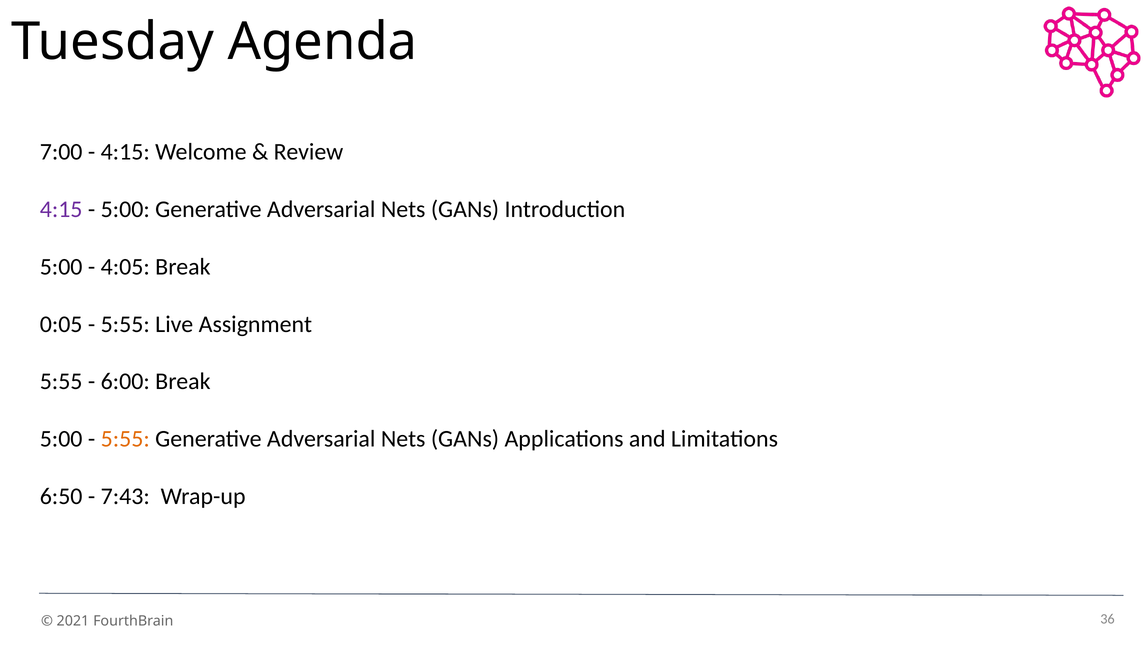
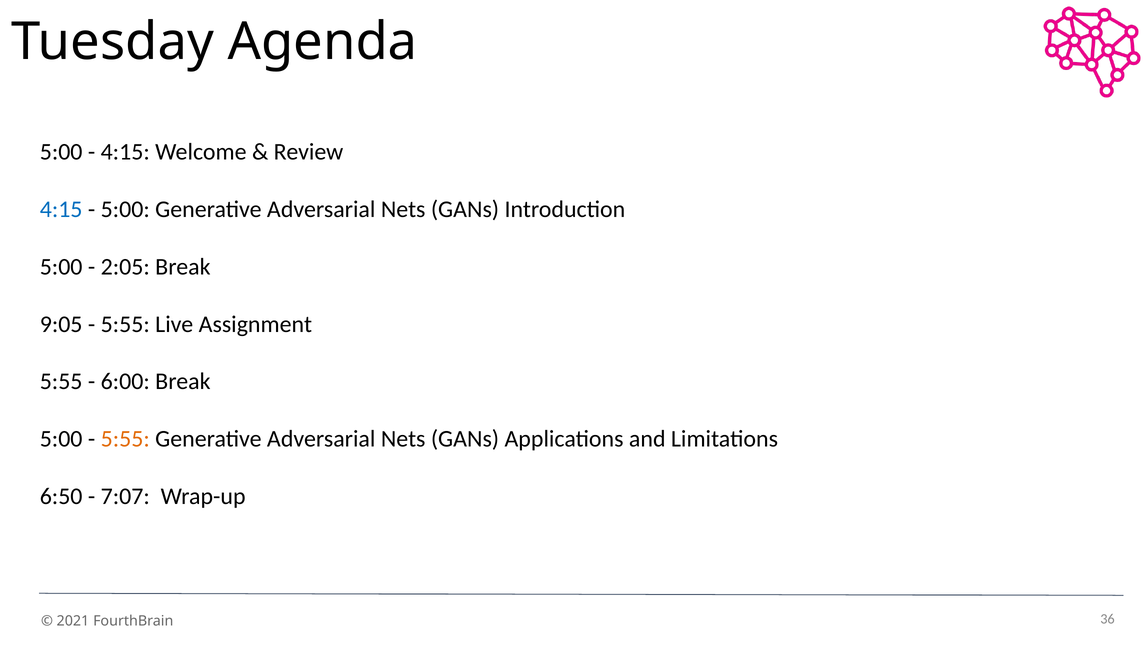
7:00: 7:00 -> 5:00 (61, 152)
4:15 colour: purple -> blue (61, 209)
4:05: 4:05 -> 2:05 (125, 267)
0:05: 0:05 -> 9:05 (61, 324)
7:43: 7:43 -> 7:07 (125, 496)
